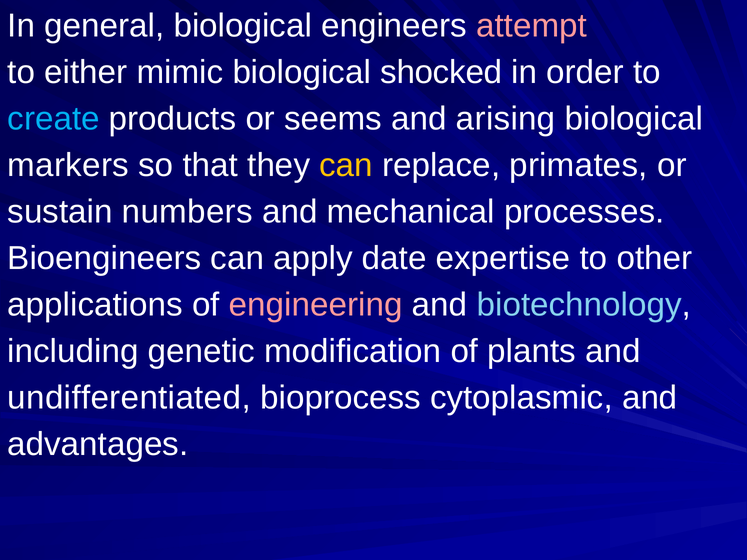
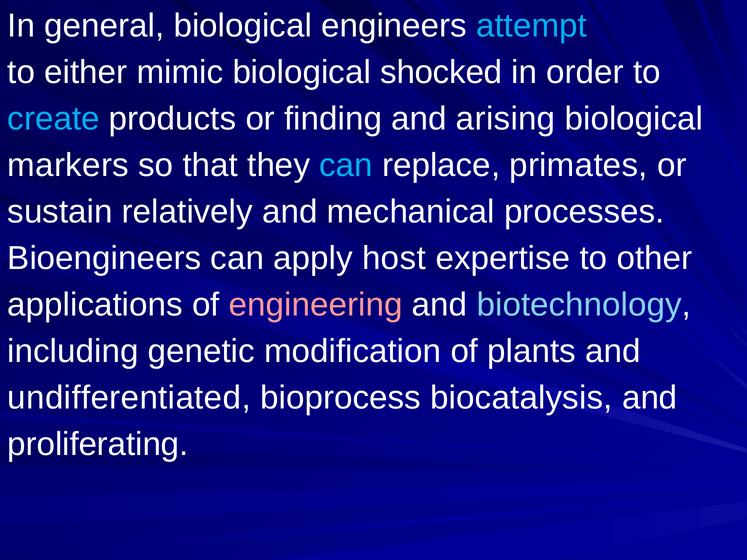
attempt colour: pink -> light blue (532, 26)
seems: seems -> finding (333, 119)
can colour: yellow -> light blue (346, 165)
numbers: numbers -> relatively (187, 212)
date: date -> host (394, 258)
cytoplasmic: cytoplasmic -> biocatalysis (521, 398)
advantages: advantages -> proliferating (98, 444)
